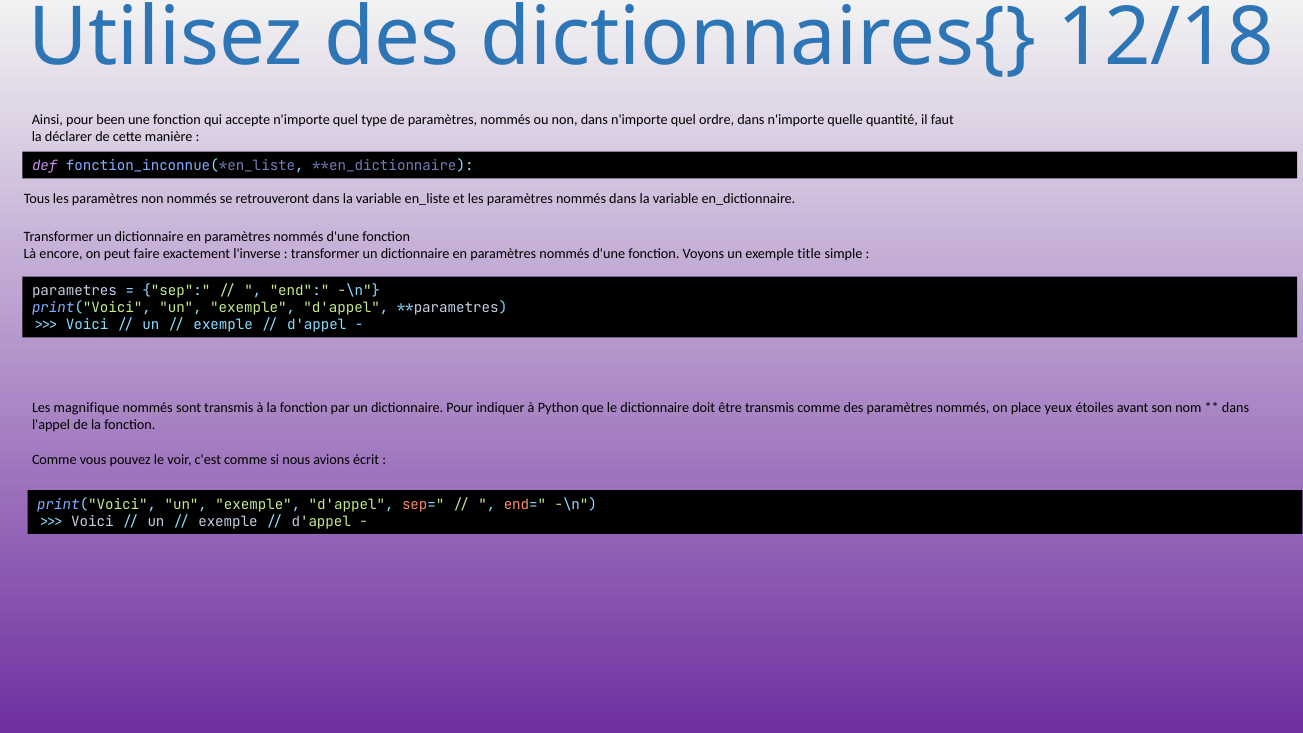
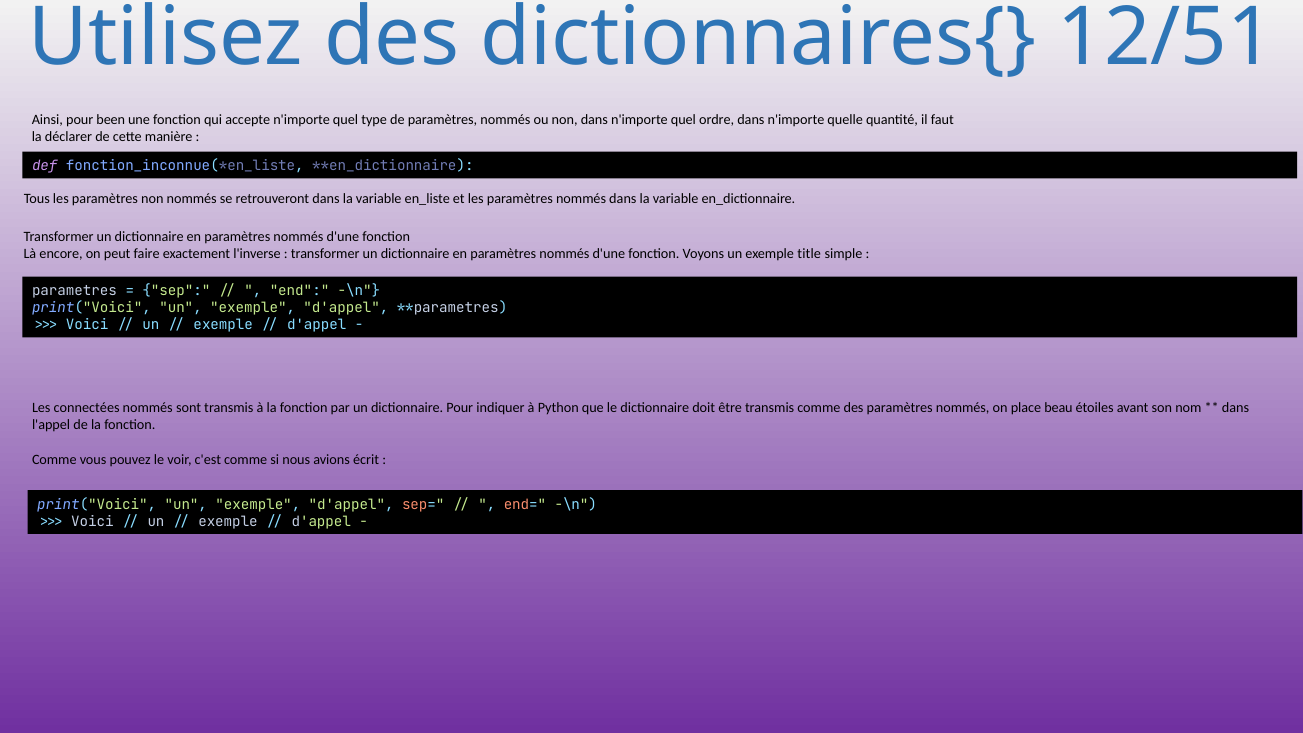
12/18: 12/18 -> 12/51 (1166, 37)
magnifique: magnifique -> connectées (87, 408)
yeux: yeux -> beau (1058, 408)
